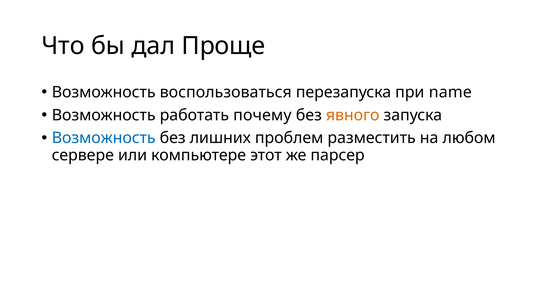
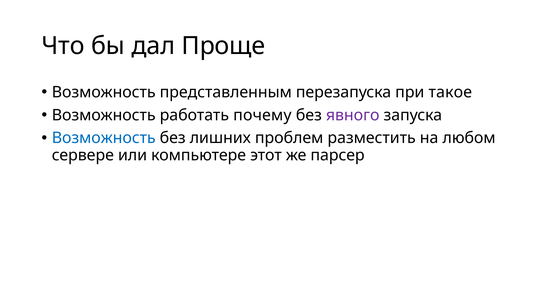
воспользоваться: воспользоваться -> представленным (226, 92)
name: name -> такое (450, 92)
явного colour: orange -> purple (353, 115)
